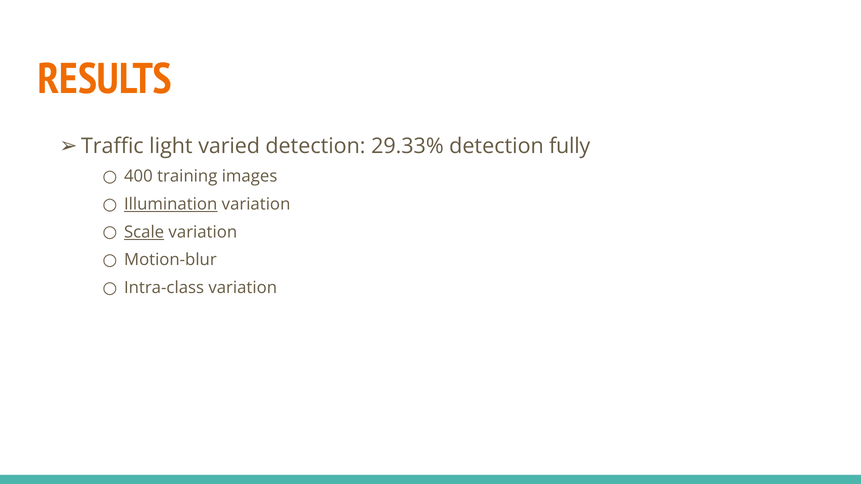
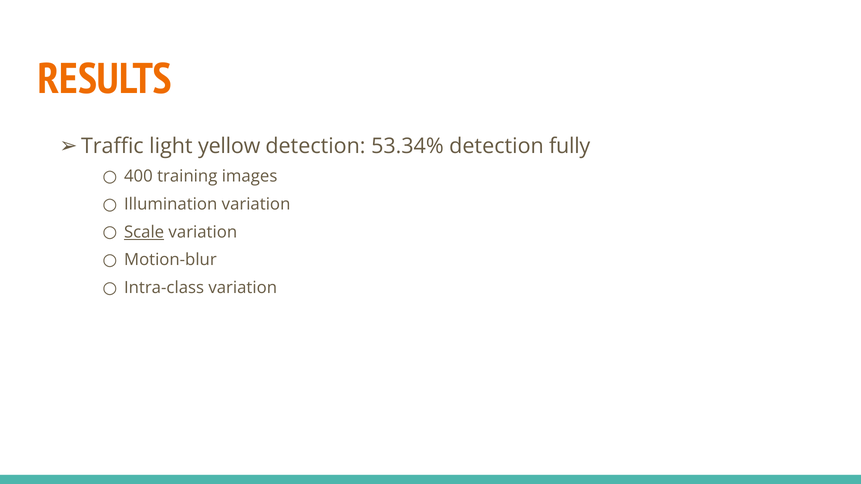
varied: varied -> yellow (229, 146)
29.33%: 29.33% -> 53.34% (407, 146)
Illumination underline: present -> none (171, 204)
